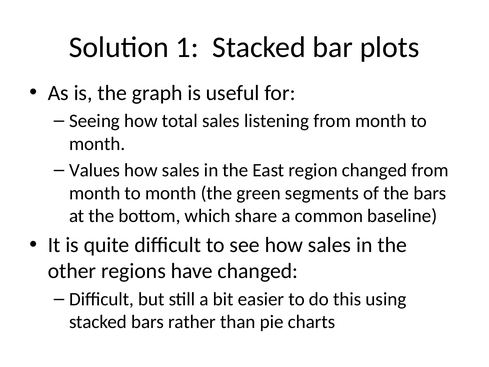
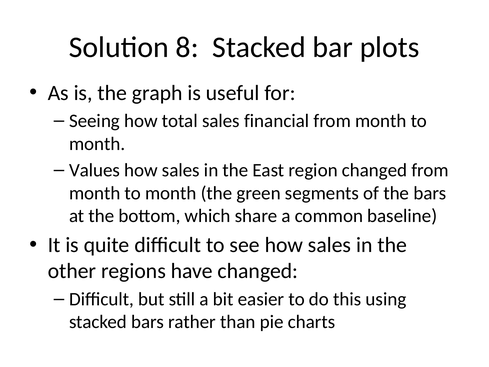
1: 1 -> 8 (187, 47)
listening: listening -> financial (277, 121)
